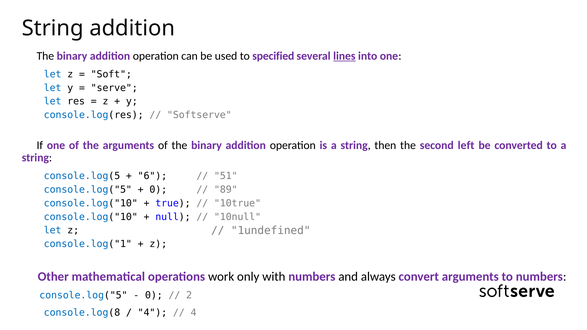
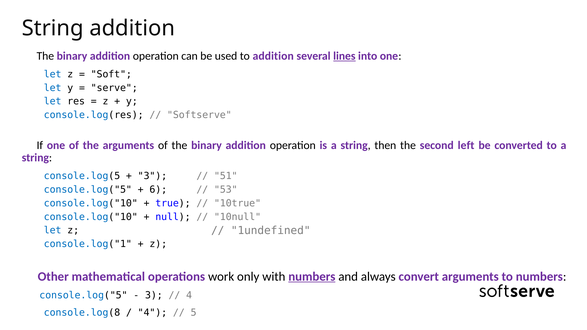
to specified: specified -> addition (273, 56)
6: 6 -> 3 (152, 176)
0: 0 -> 6 (158, 190)
89: 89 -> 53 (226, 190)
numbers underline: none -> present (312, 277)
0: 0 -> 3 (154, 296)
2: 2 -> 4 (189, 296)
4: 4 -> 5 (194, 313)
